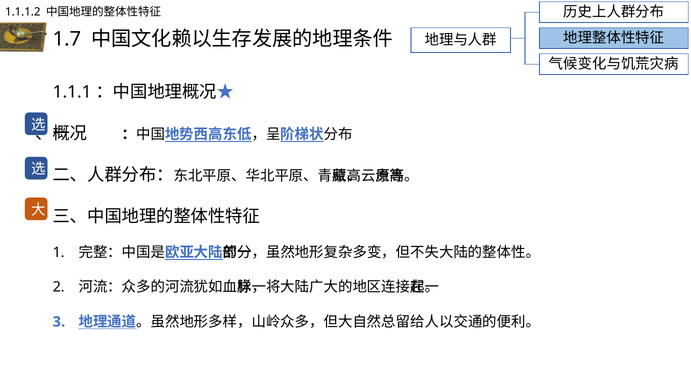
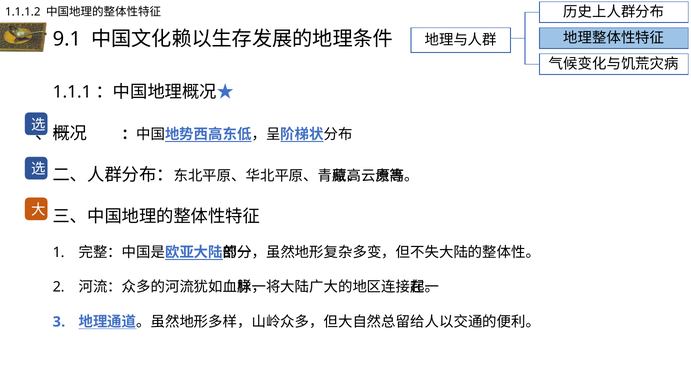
1.7: 1.7 -> 9.1 (67, 39)
